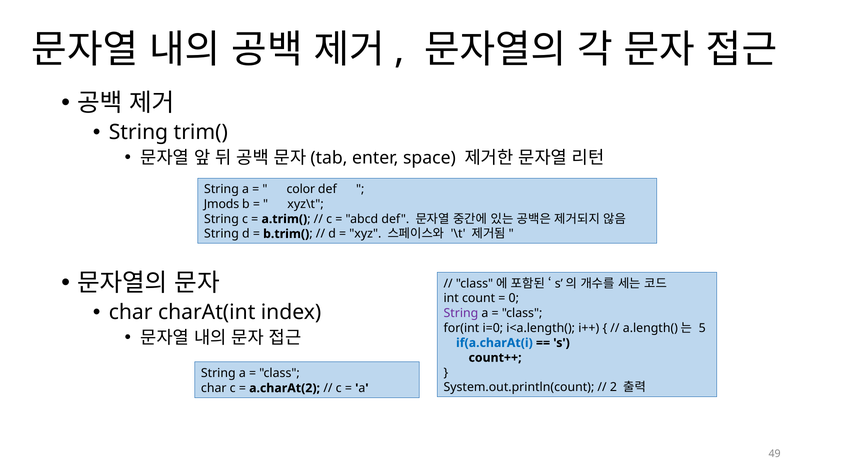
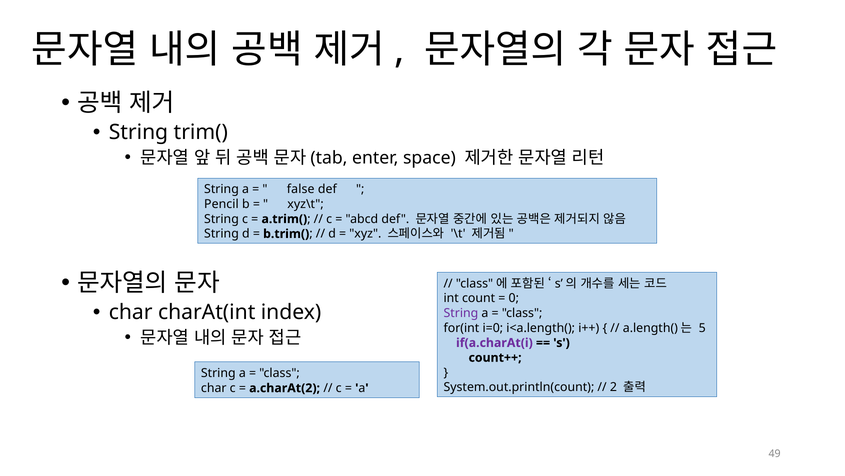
color: color -> false (301, 189)
Jmods: Jmods -> Pencil (221, 204)
if(a.charAt(i colour: blue -> purple (494, 342)
